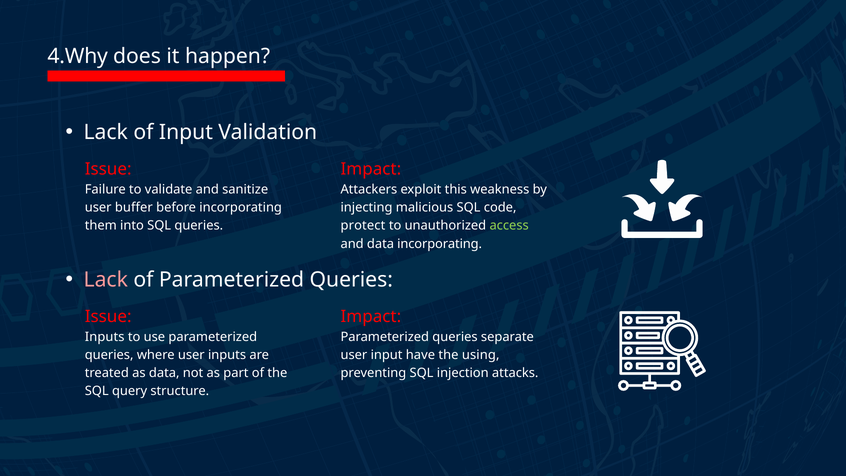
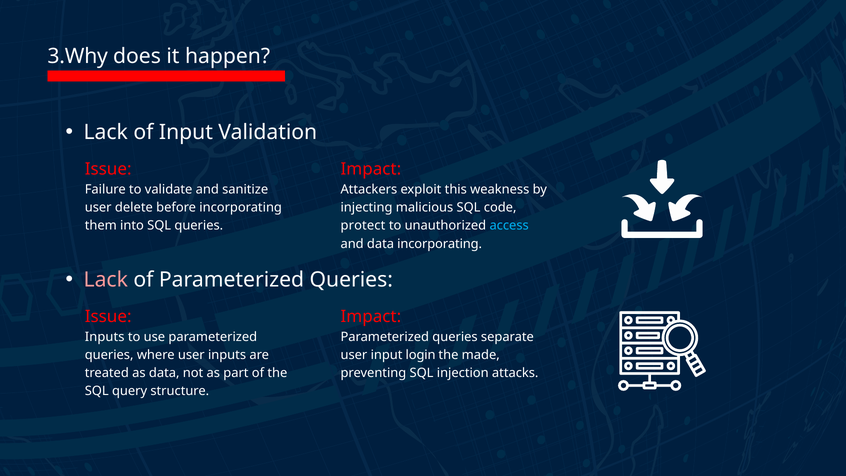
4.Why: 4.Why -> 3.Why (78, 56)
buffer: buffer -> delete (134, 208)
access colour: light green -> light blue (509, 226)
have: have -> login (421, 355)
using: using -> made (481, 355)
